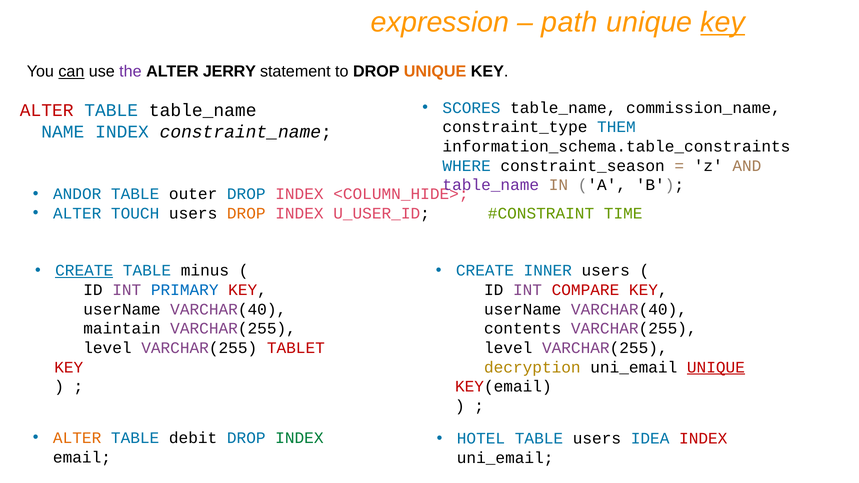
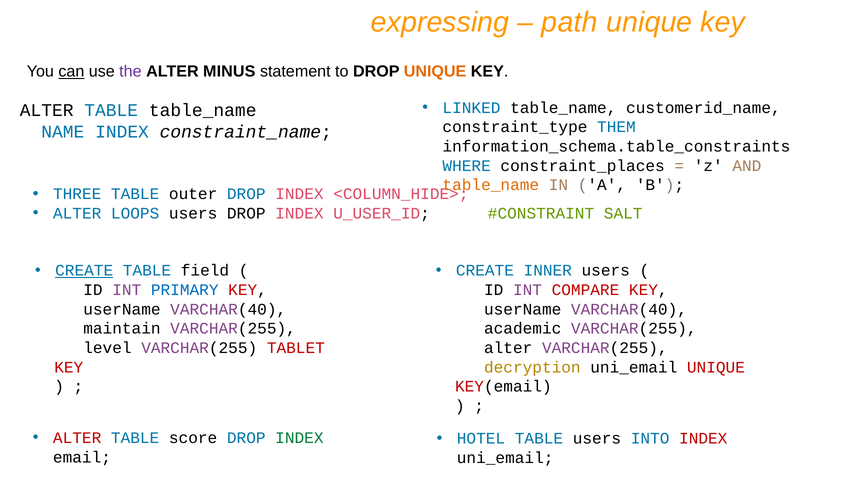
expression: expression -> expressing (440, 22)
key underline: present -> none (723, 22)
JERRY: JERRY -> MINUS (229, 72)
SCORES: SCORES -> LINKED (471, 108)
commission_name: commission_name -> customerid_name (703, 108)
ALTER colour: red -> black (47, 111)
constraint_season: constraint_season -> constraint_places (583, 166)
table_name colour: purple -> orange (491, 185)
ANDOR: ANDOR -> THREE (77, 194)
TOUCH: TOUCH -> LOOPS (135, 214)
DROP colour: orange -> black (246, 214)
TIME: TIME -> SALT (623, 214)
minus: minus -> field (205, 271)
contents: contents -> academic (523, 329)
level: level -> alter (508, 348)
UNIQUE underline: present -> none (716, 367)
ALTER colour: orange -> red (77, 438)
debit: debit -> score (193, 438)
IDEA: IDEA -> INTO (650, 439)
